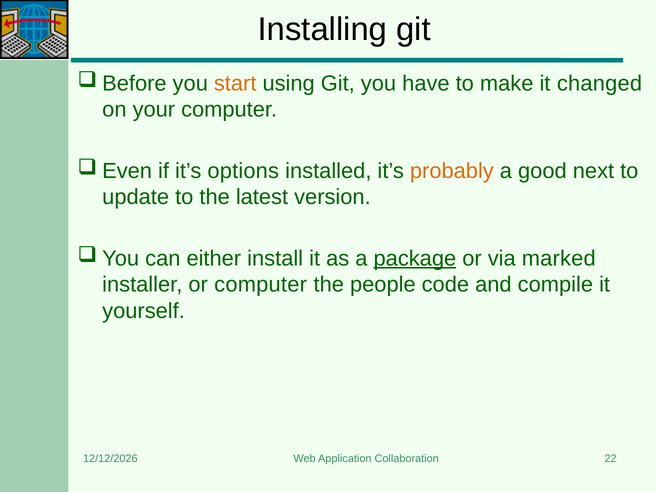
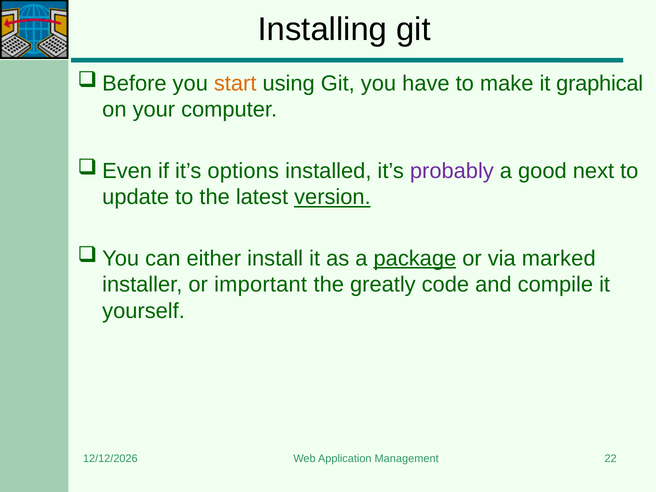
changed: changed -> graphical (600, 84)
probably colour: orange -> purple (452, 171)
version underline: none -> present (332, 197)
or computer: computer -> important (261, 285)
people: people -> greatly (383, 285)
Collaboration: Collaboration -> Management (407, 459)
